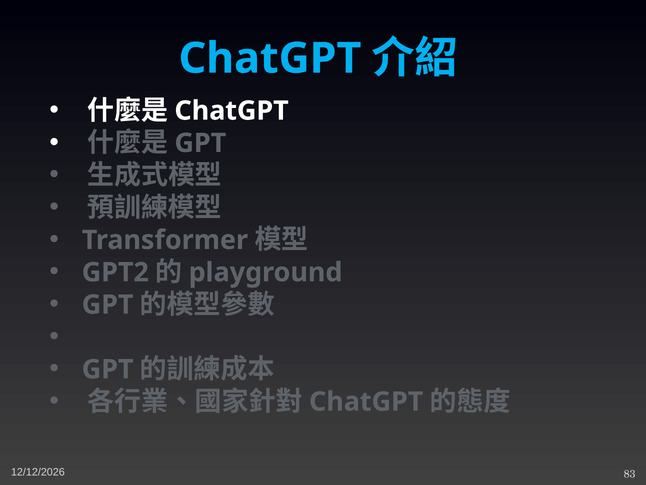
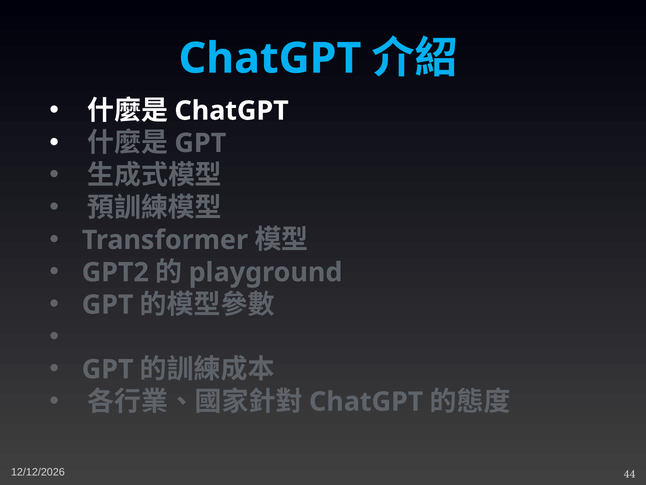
83: 83 -> 44 (630, 474)
